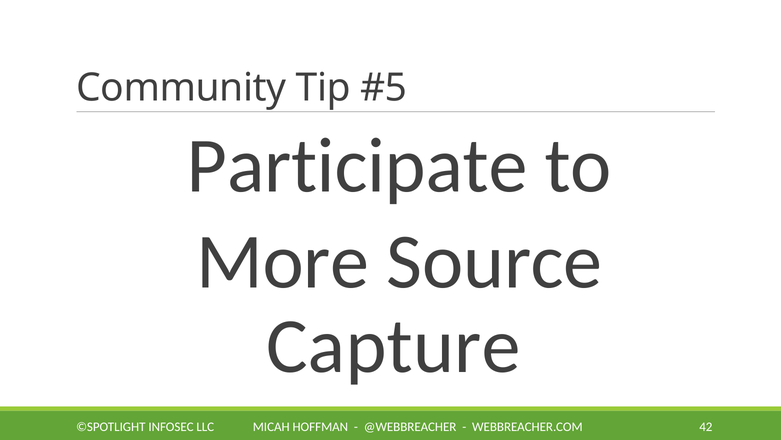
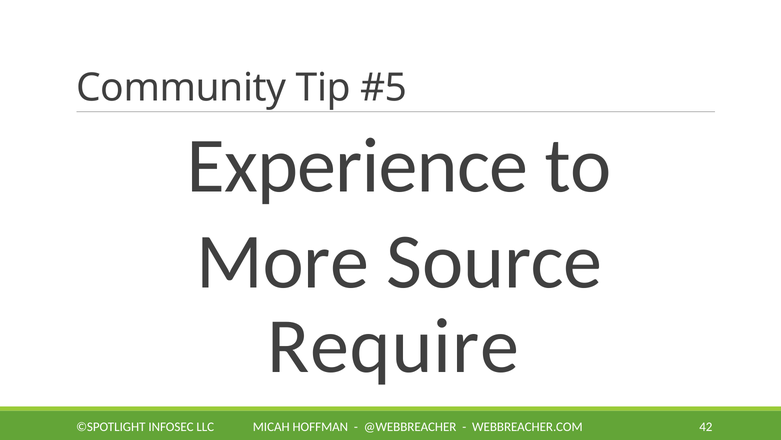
Participate: Participate -> Experience (357, 166)
Capture: Capture -> Require (393, 346)
